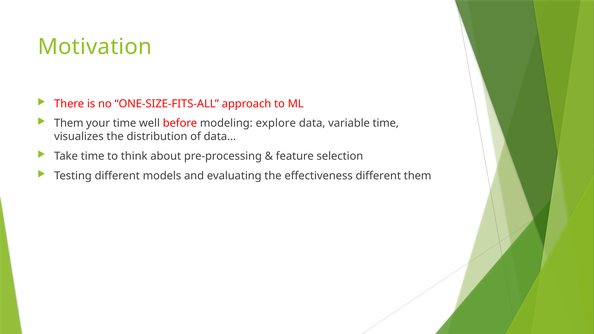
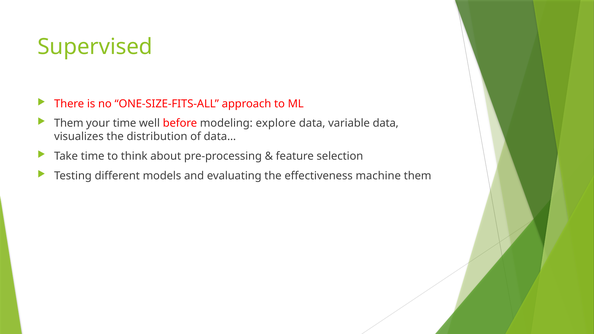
Motivation: Motivation -> Supervised (95, 47)
variable time: time -> data (386, 123)
effectiveness different: different -> machine (378, 176)
